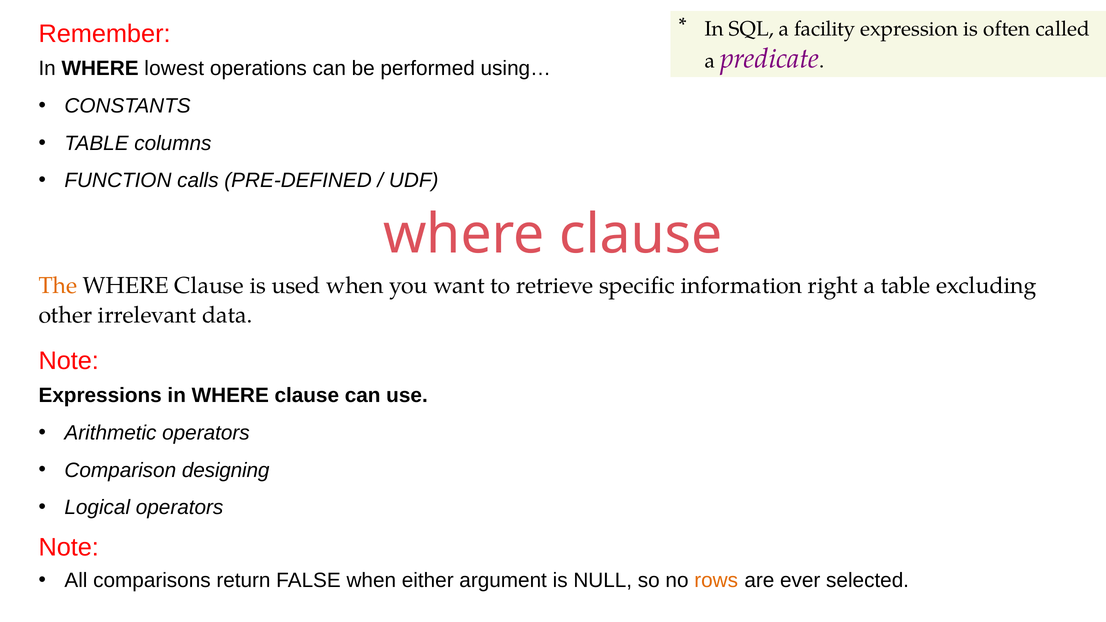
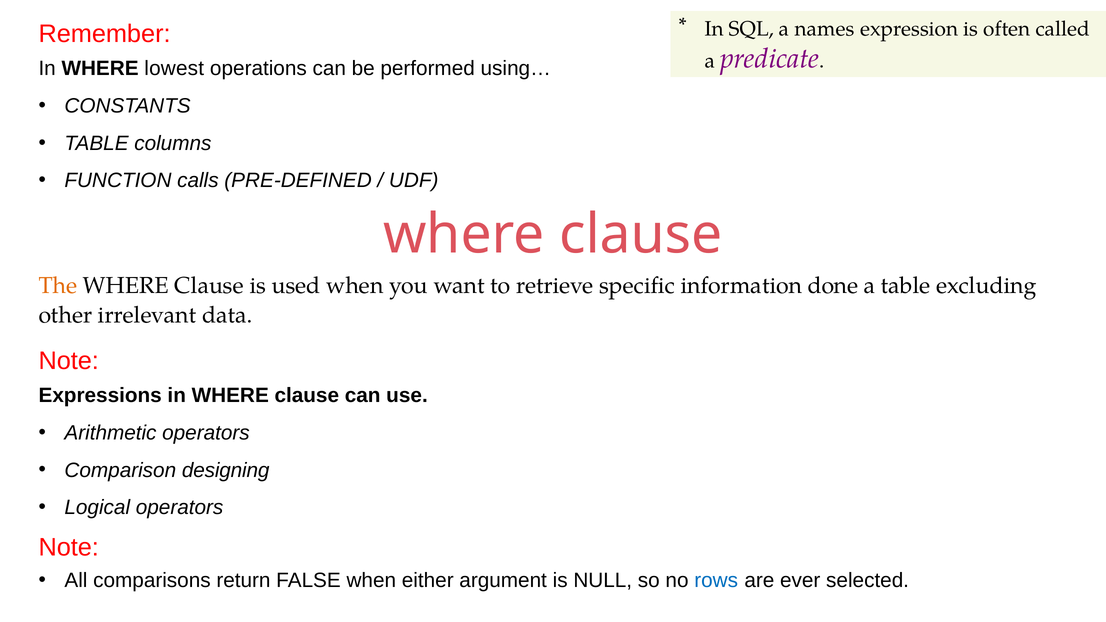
facility: facility -> names (825, 29)
right: right -> done (833, 286)
rows colour: orange -> blue (716, 580)
